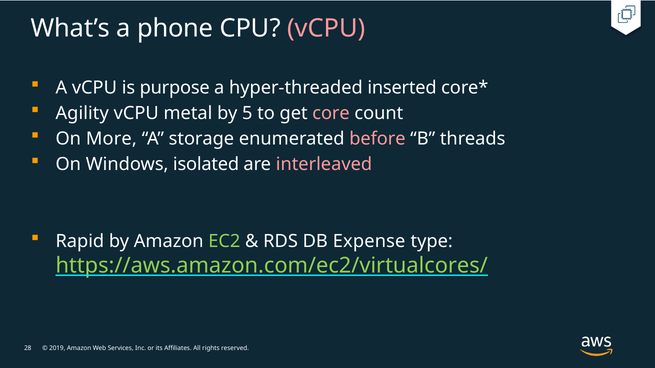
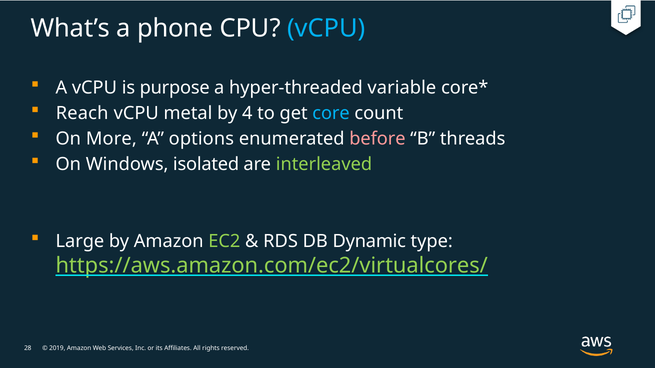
vCPU colour: pink -> light blue (326, 29)
inserted: inserted -> variable (402, 88)
Agility: Agility -> Reach (82, 113)
5: 5 -> 4 (247, 113)
core colour: pink -> light blue (331, 113)
storage: storage -> options (201, 139)
interleaved colour: pink -> light green (324, 164)
Rapid: Rapid -> Large (80, 241)
Expense: Expense -> Dynamic (369, 241)
